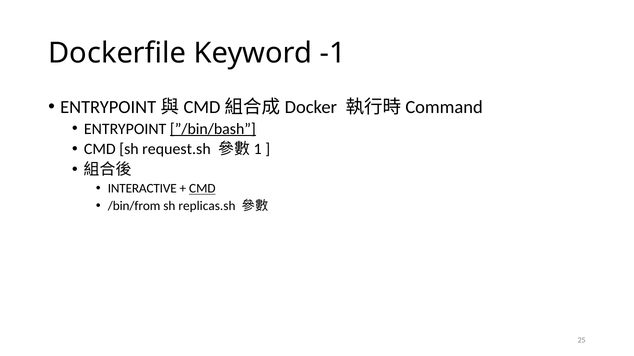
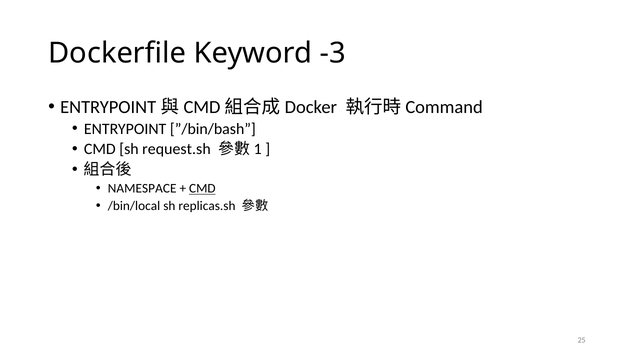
-1: -1 -> -3 (333, 53)
”/bin/bash underline: present -> none (213, 129)
INTERACTIVE: INTERACTIVE -> NAMESPACE (142, 189)
/bin/from: /bin/from -> /bin/local (134, 206)
